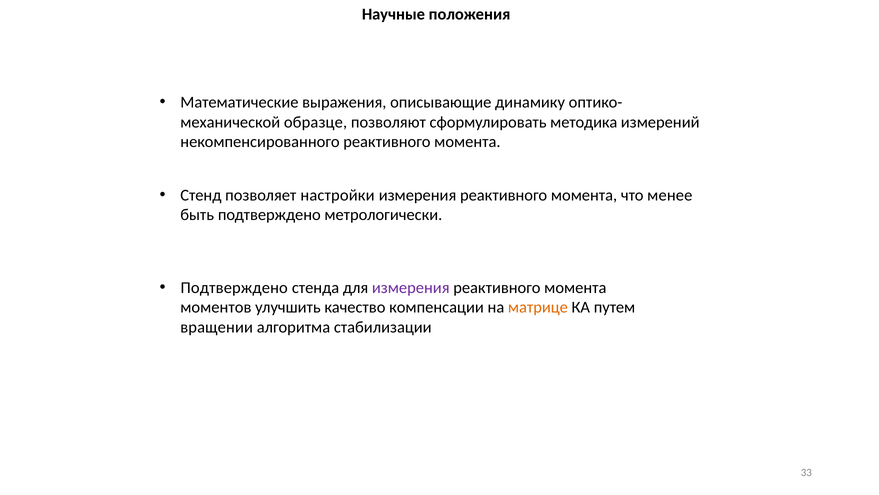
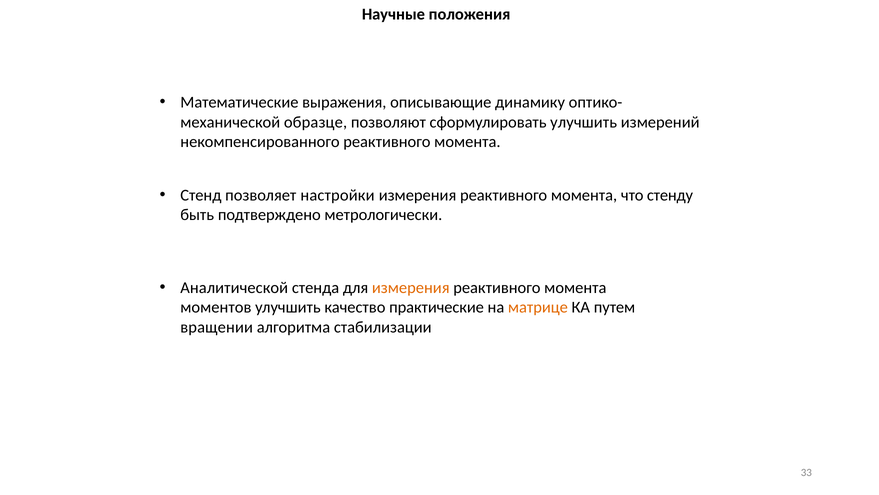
сформулировать методика: методика -> улучшить (584, 122)
менее: менее -> стенду (670, 195)
Подтверждено: Подтверждено -> Аналитической (234, 287)
измерения colour: purple -> orange (411, 287)
компенсации: компенсации -> практические (437, 307)
